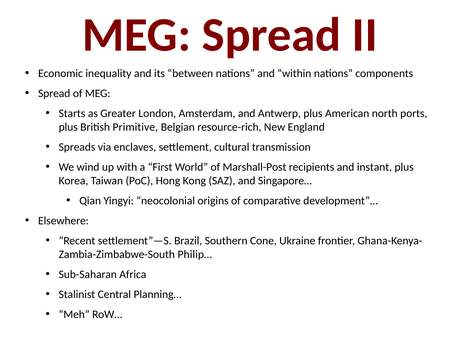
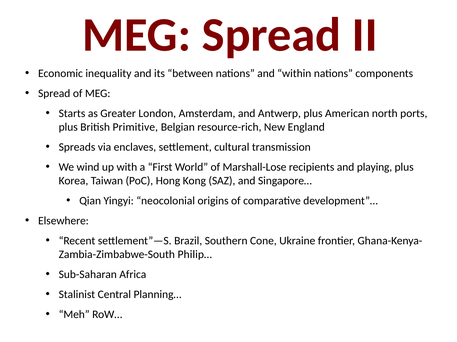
Marshall-Post: Marshall-Post -> Marshall-Lose (255, 167)
instant: instant -> playing (375, 167)
